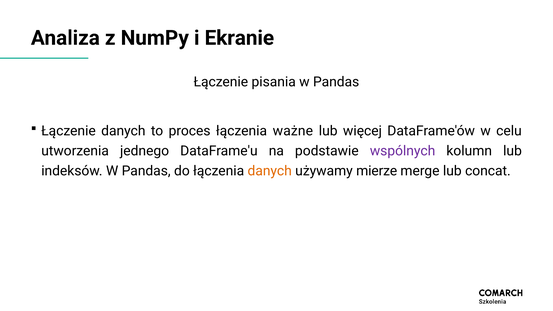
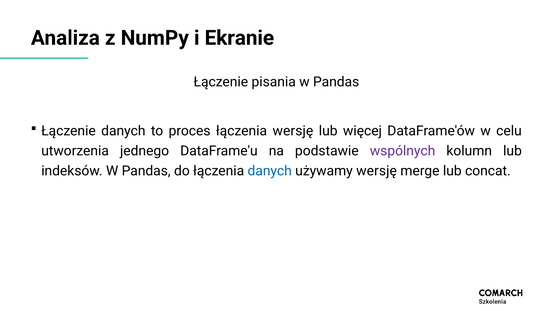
łączenia ważne: ważne -> wersję (293, 131)
danych colour: orange -> blue (270, 171)
używamy mierze: mierze -> wersję (377, 171)
